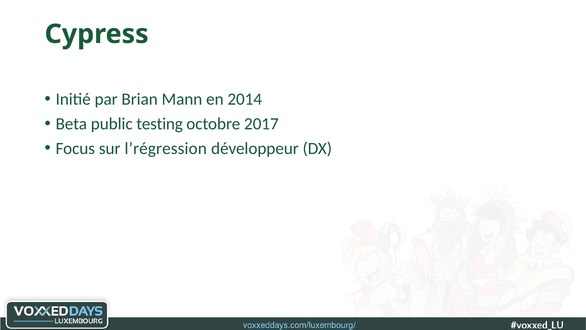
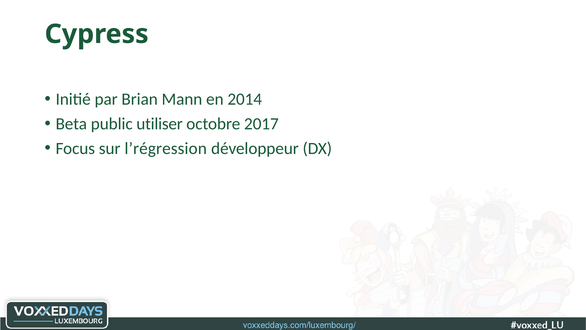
testing: testing -> utiliser (160, 124)
